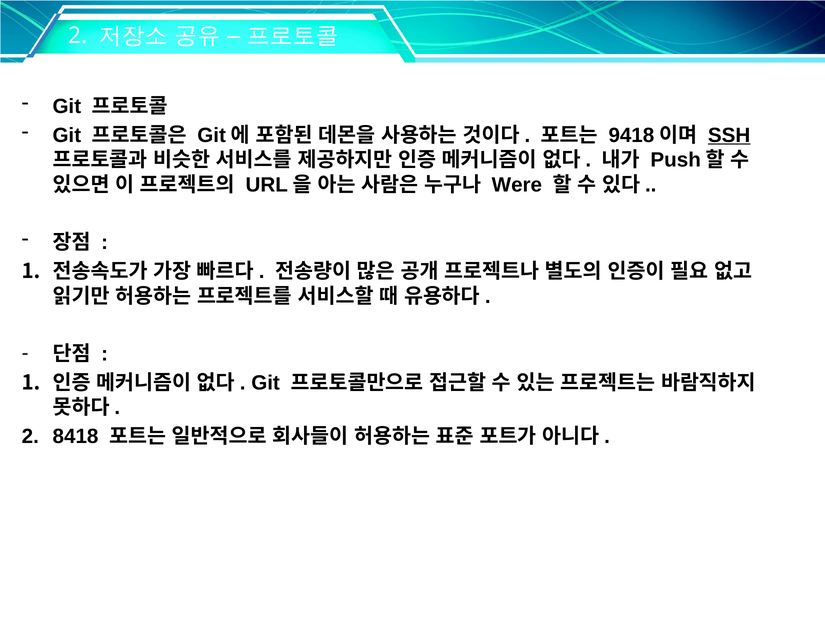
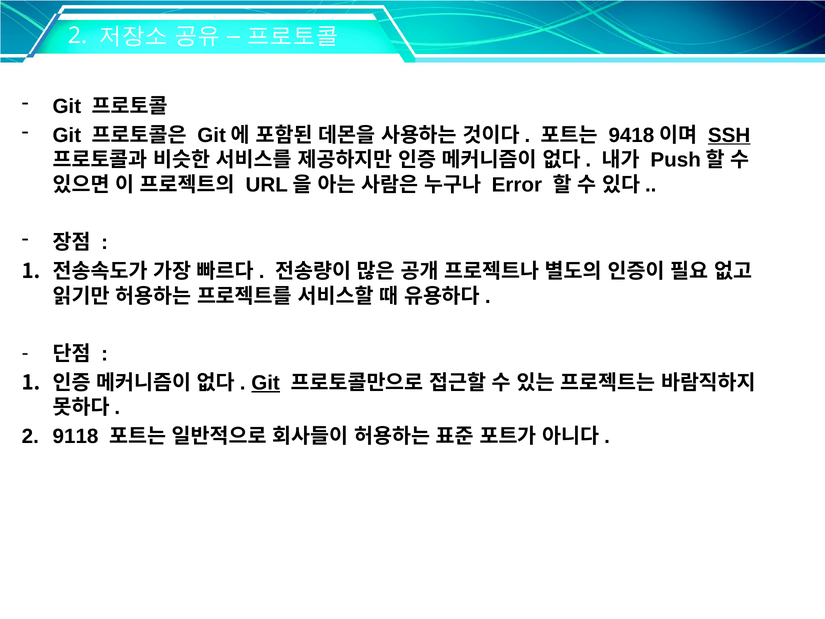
Were: Were -> Error (517, 185)
Git underline: none -> present (266, 383)
8418: 8418 -> 9118 (76, 436)
